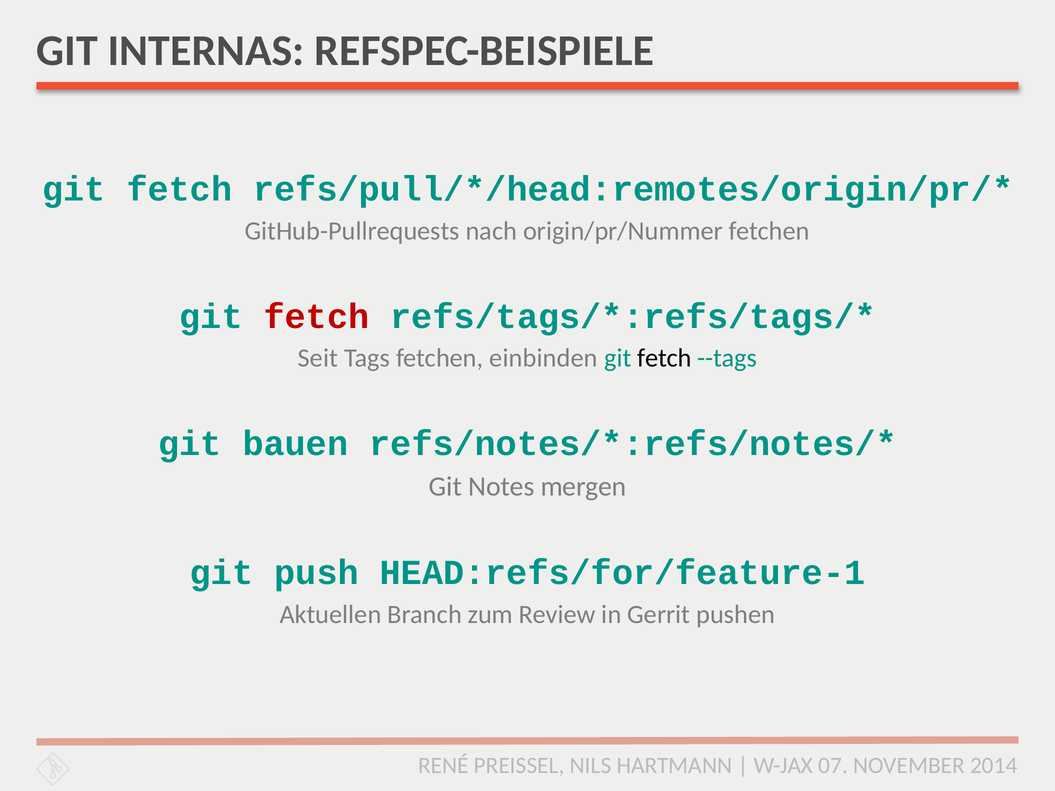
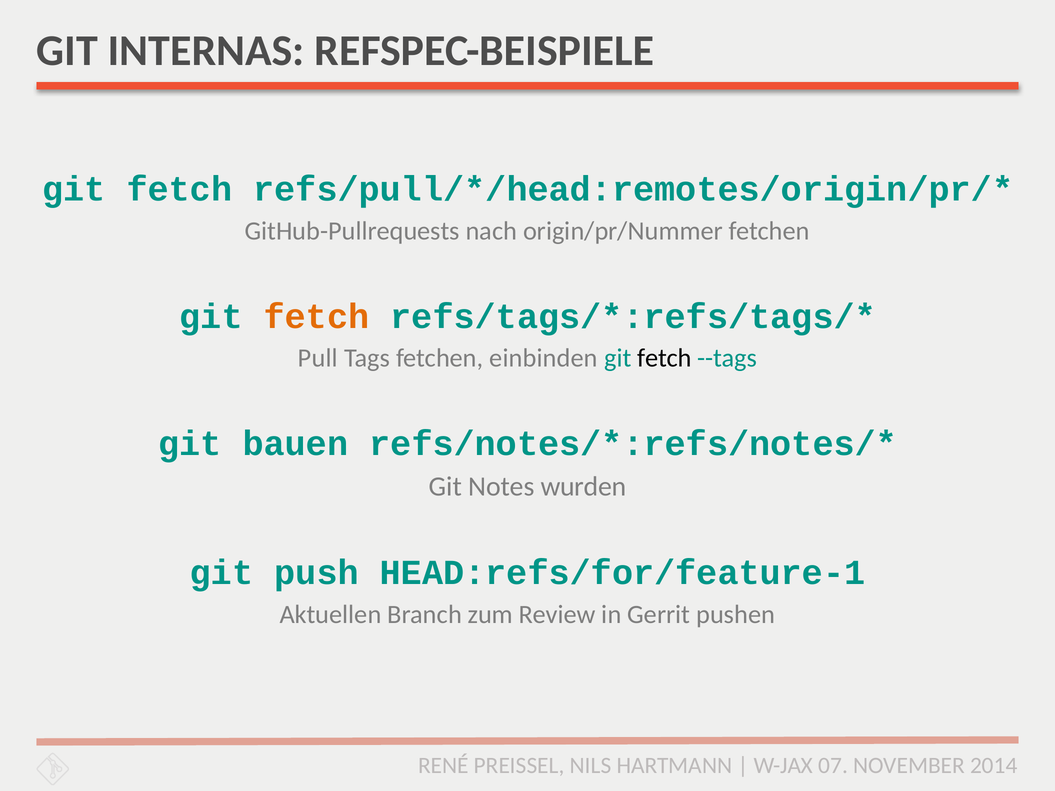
fetch colour: red -> orange (317, 317)
Seit: Seit -> Pull (318, 358)
mergen: mergen -> wurden (583, 487)
